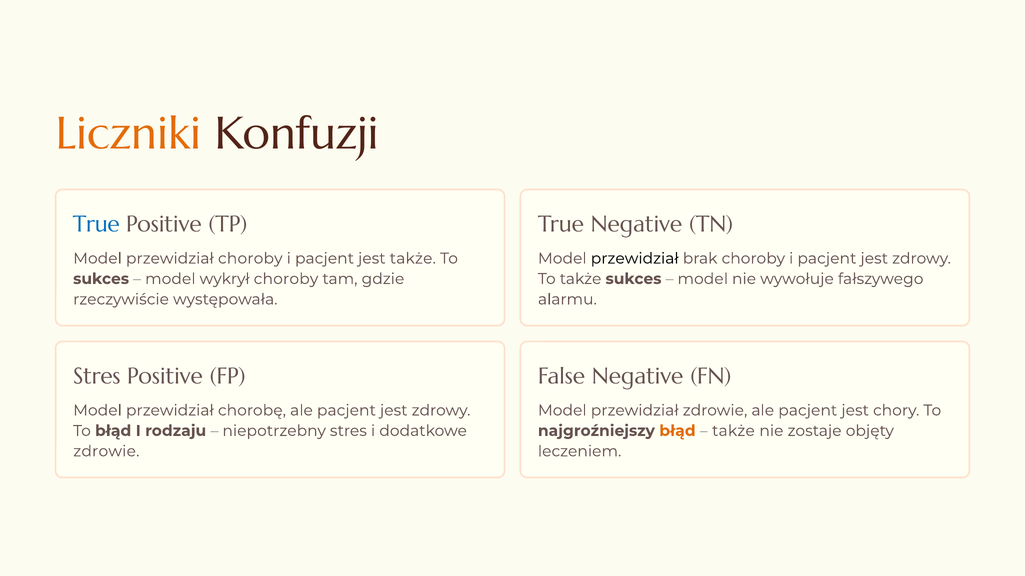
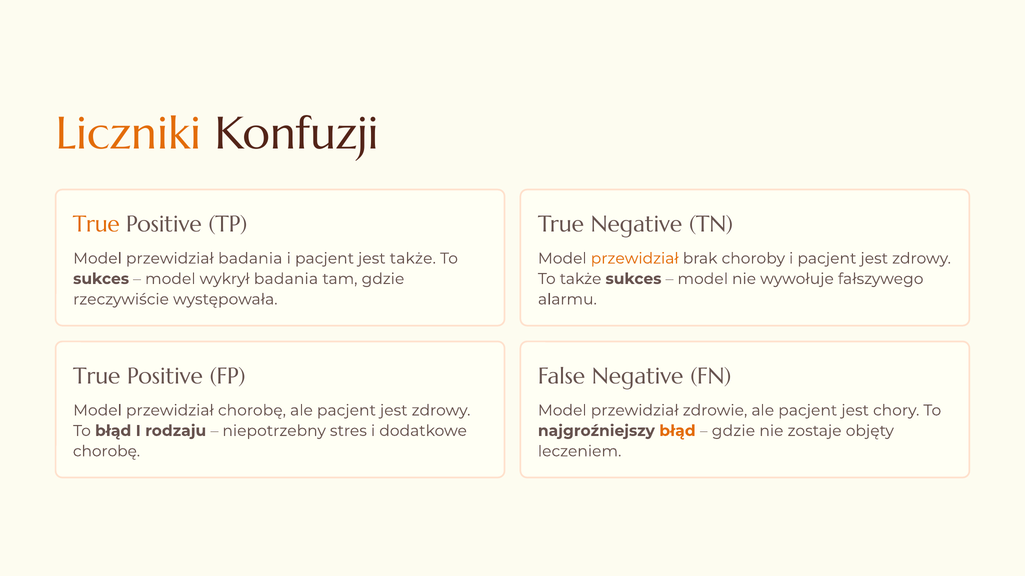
True colour: blue -> orange (96, 225)
przewidział choroby: choroby -> badania (250, 259)
przewidział colour: black -> orange (635, 259)
wykrył choroby: choroby -> badania (286, 279)
Stres: Stres -> True (97, 377)
także: także -> gdzie (733, 431)
zdrowie: zdrowie -> chorobę (106, 452)
